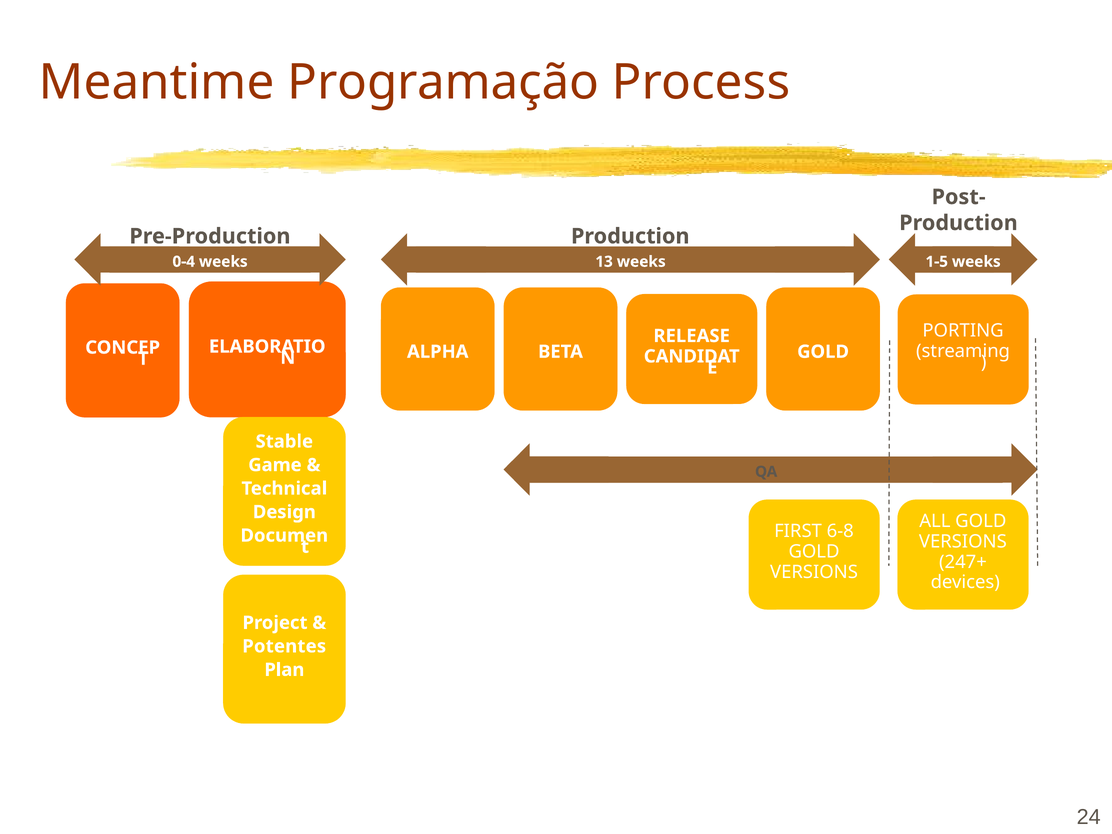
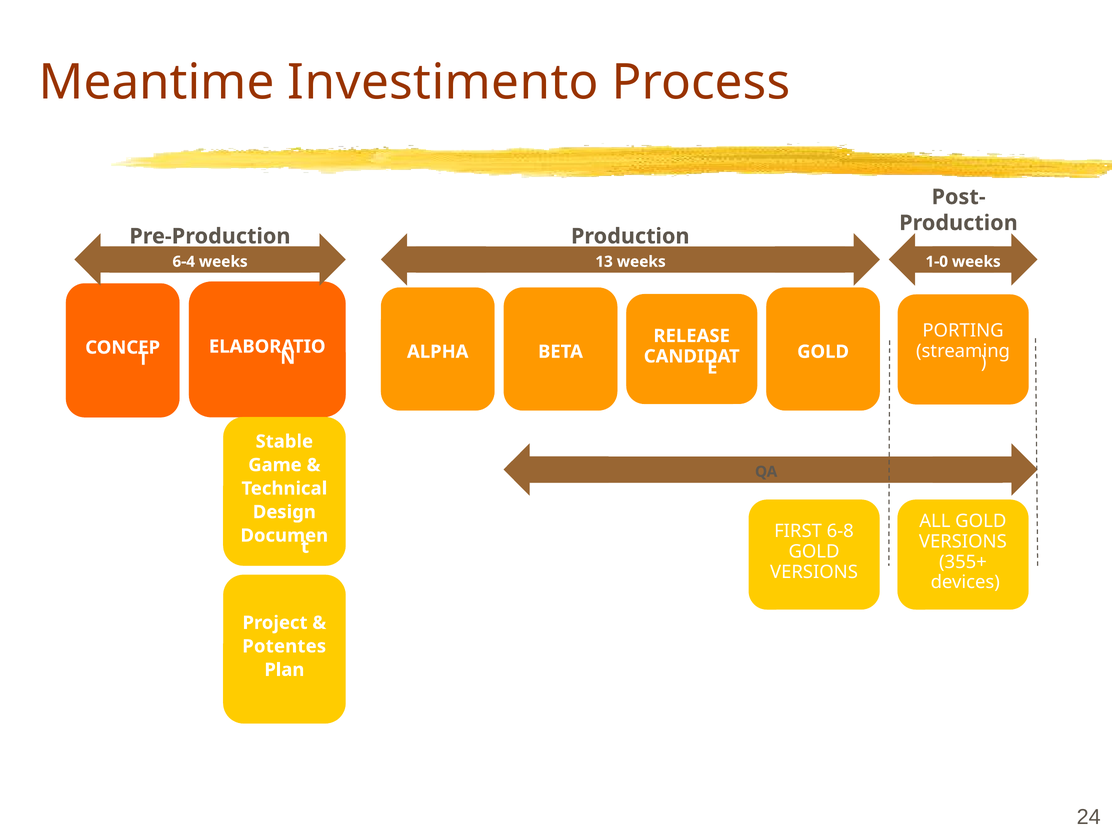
Programação: Programação -> Investimento (443, 82)
0-4: 0-4 -> 6-4 (184, 262)
1-5: 1-5 -> 1-0 (937, 262)
247+: 247+ -> 355+ (963, 562)
